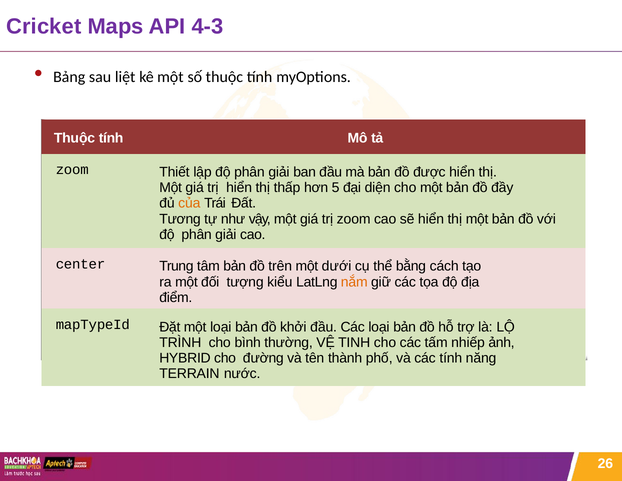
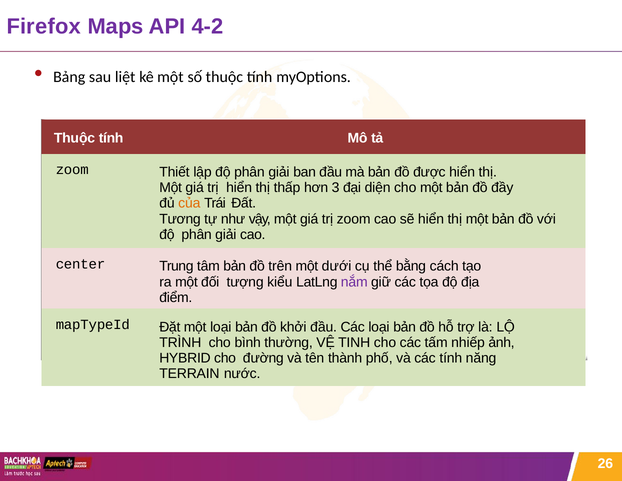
Cricket: Cricket -> Firefox (44, 26)
4-3: 4-3 -> 4-2 (207, 26)
5: 5 -> 3 (336, 188)
nắm colour: orange -> purple (354, 282)
